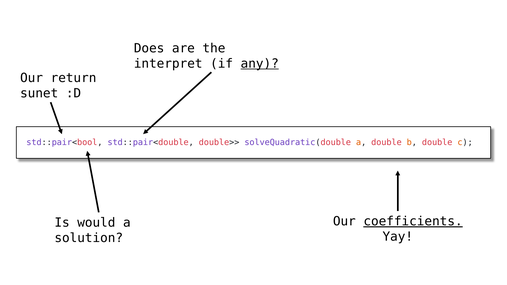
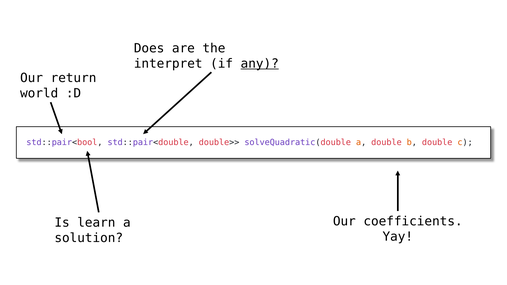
sunet: sunet -> world (39, 93)
coefficients underline: present -> none (413, 222)
would: would -> learn (96, 223)
